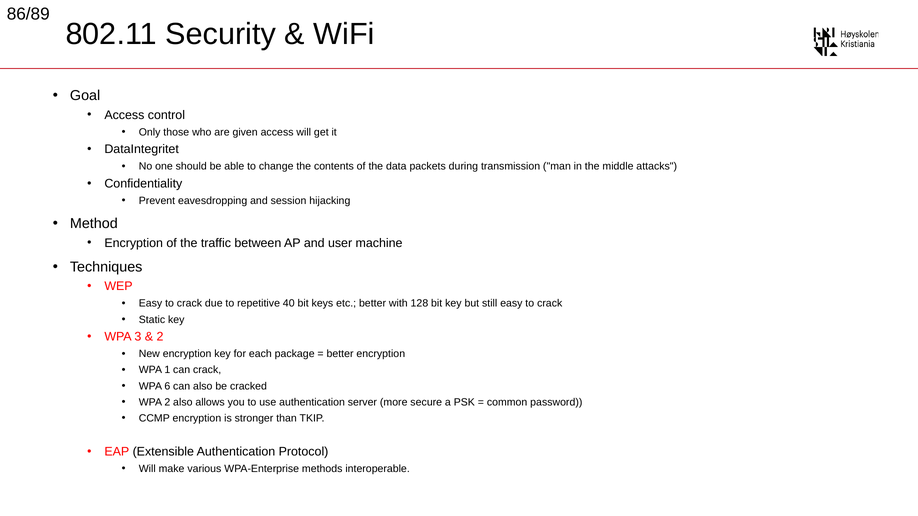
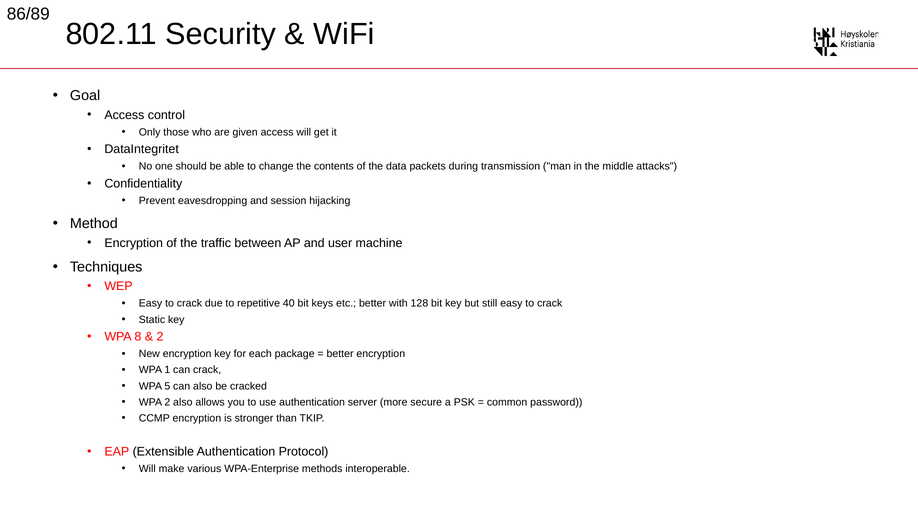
3: 3 -> 8 (138, 337)
6: 6 -> 5 (167, 386)
